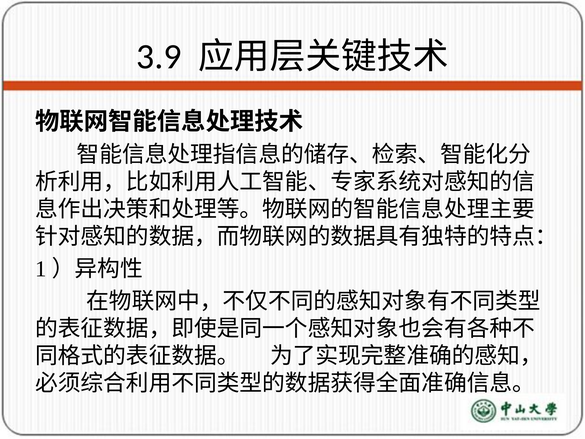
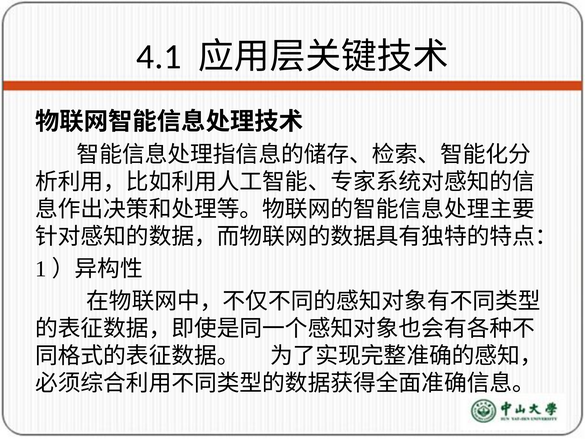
3.9: 3.9 -> 4.1 (159, 57)
